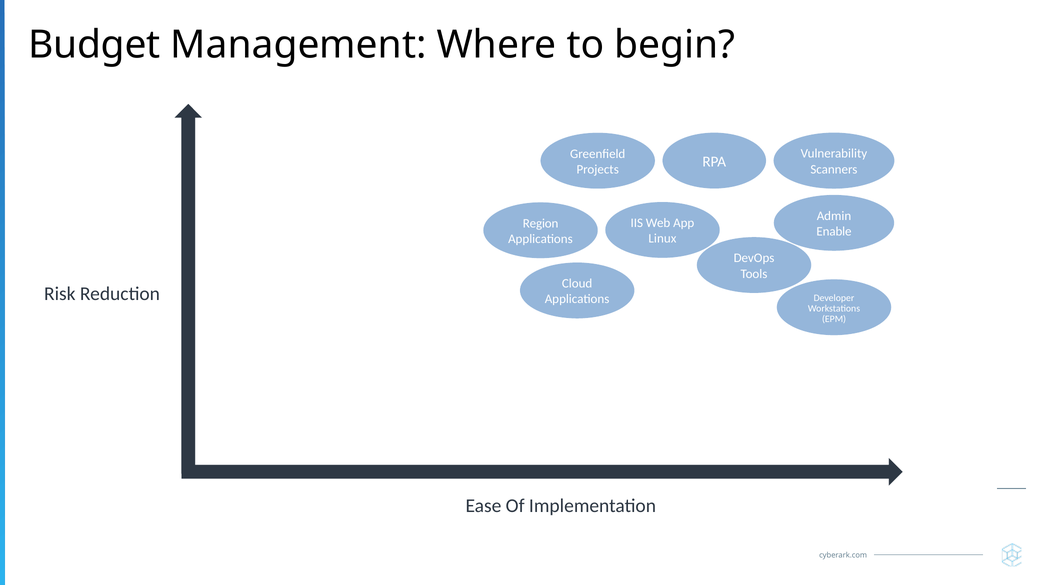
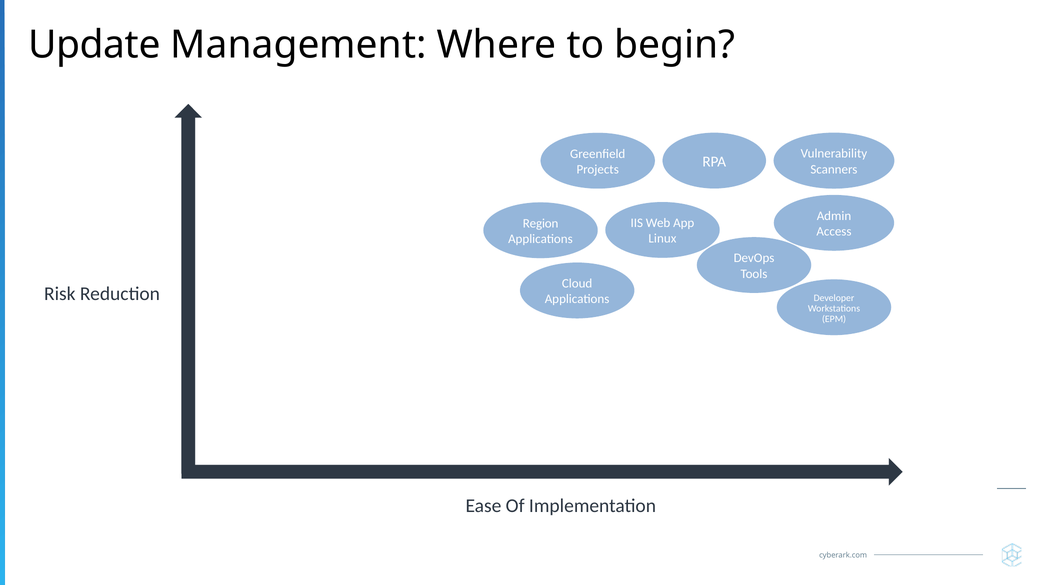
Budget: Budget -> Update (94, 45)
Enable: Enable -> Access (834, 232)
